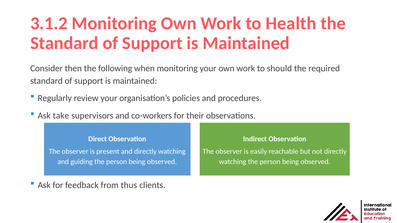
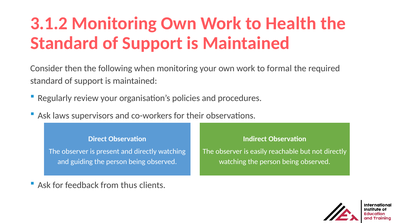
should: should -> formal (279, 69)
take: take -> laws (61, 116)
